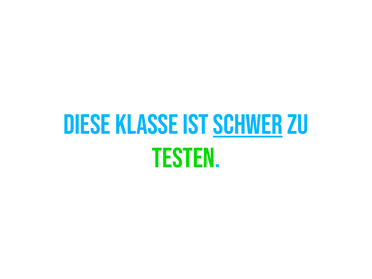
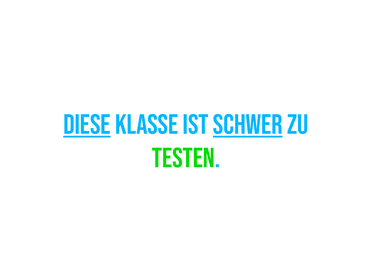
Diese underline: none -> present (87, 125)
